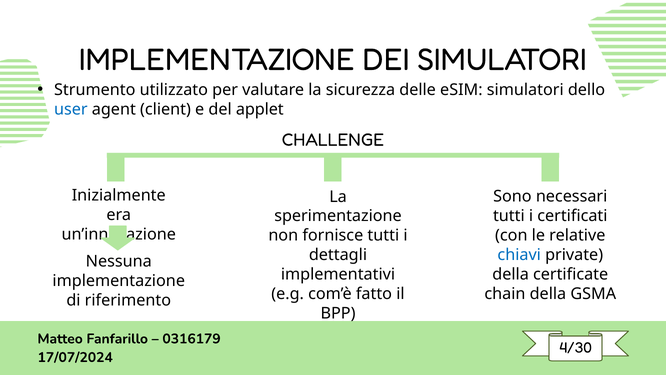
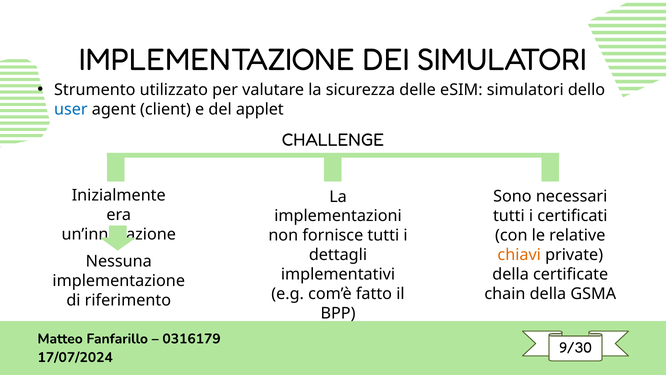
sperimentazione: sperimentazione -> implementazioni (338, 216)
chiavi colour: blue -> orange (519, 255)
4/30: 4/30 -> 9/30 (575, 347)
